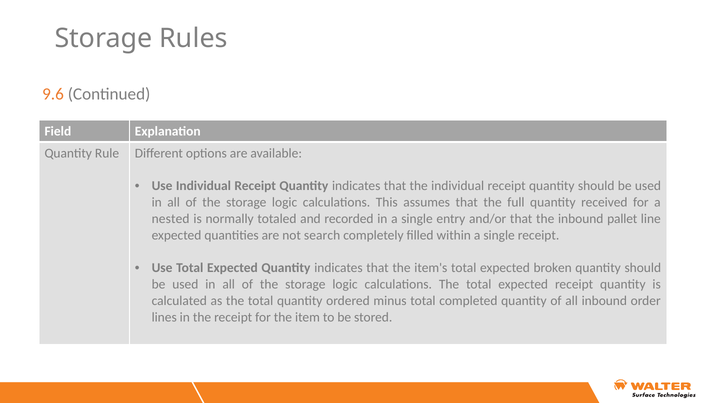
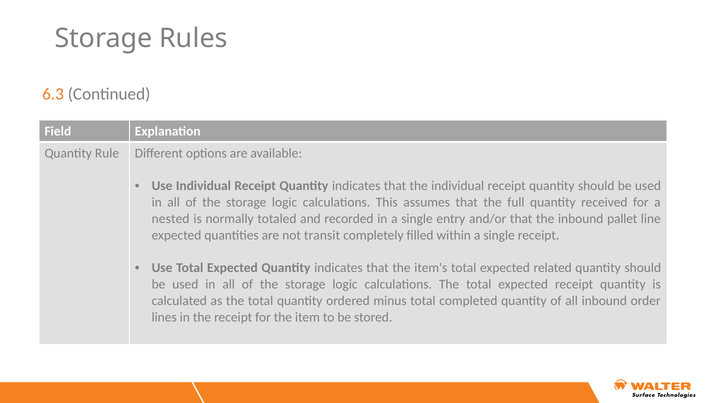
9.6: 9.6 -> 6.3 (53, 94)
search: search -> transit (322, 235)
broken: broken -> related (553, 268)
